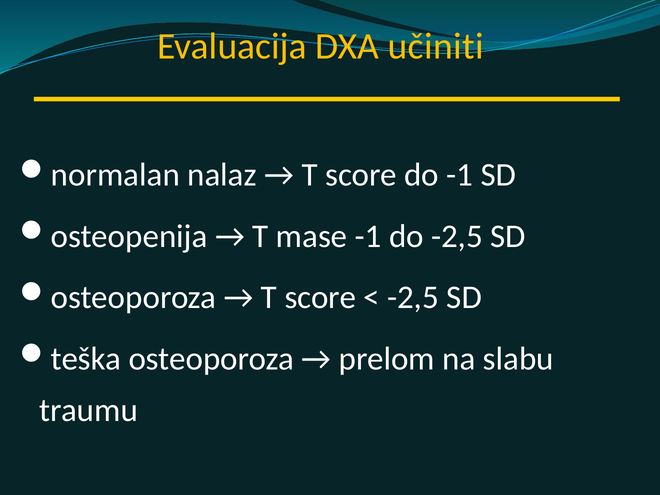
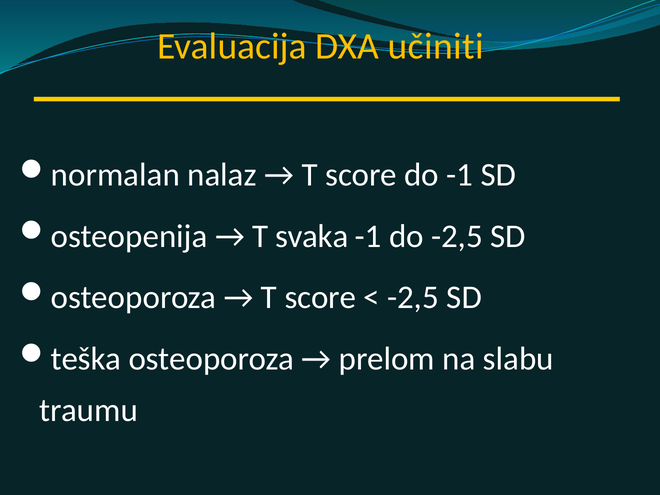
mase: mase -> svaka (312, 236)
